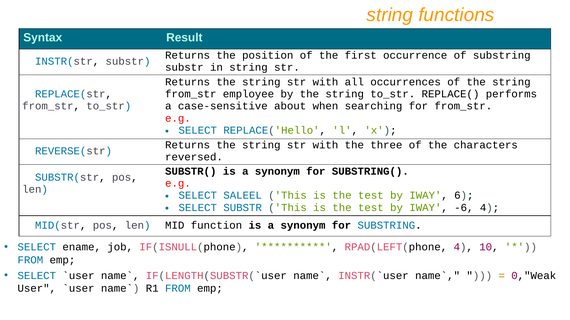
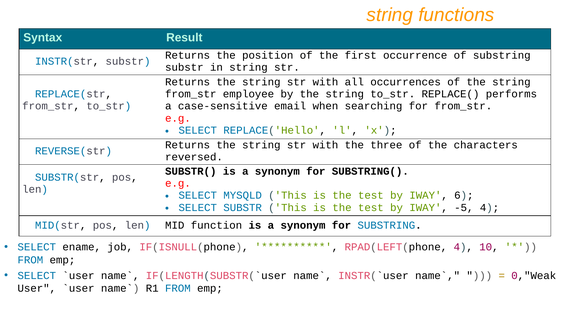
about: about -> email (290, 106)
SALEEL: SALEEL -> MYSQLD (243, 196)
-6: -6 -> -5 (464, 208)
